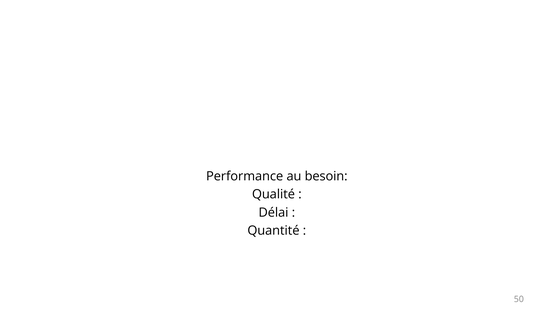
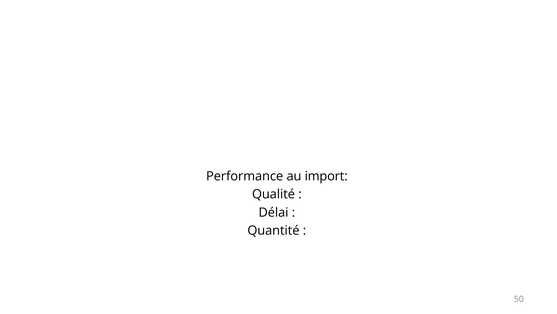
besoin: besoin -> import (326, 176)
